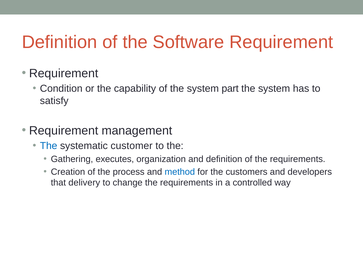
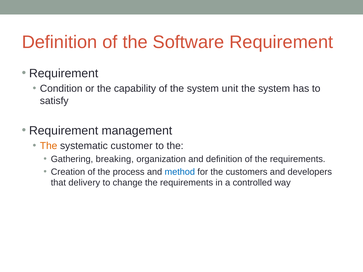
part: part -> unit (230, 89)
The colour: blue -> orange (49, 146)
executes: executes -> breaking (115, 159)
